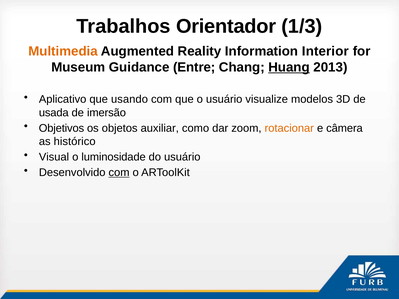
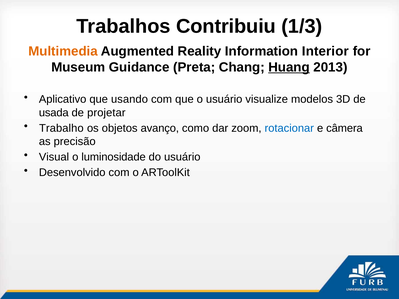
Orientador: Orientador -> Contribuiu (226, 26)
Entre: Entre -> Preta (194, 67)
imersão: imersão -> projetar (106, 113)
Objetivos: Objetivos -> Trabalho (61, 128)
auxiliar: auxiliar -> avanço (160, 128)
rotacionar colour: orange -> blue (289, 128)
histórico: histórico -> precisão (75, 142)
com underline: present -> none (119, 173)
